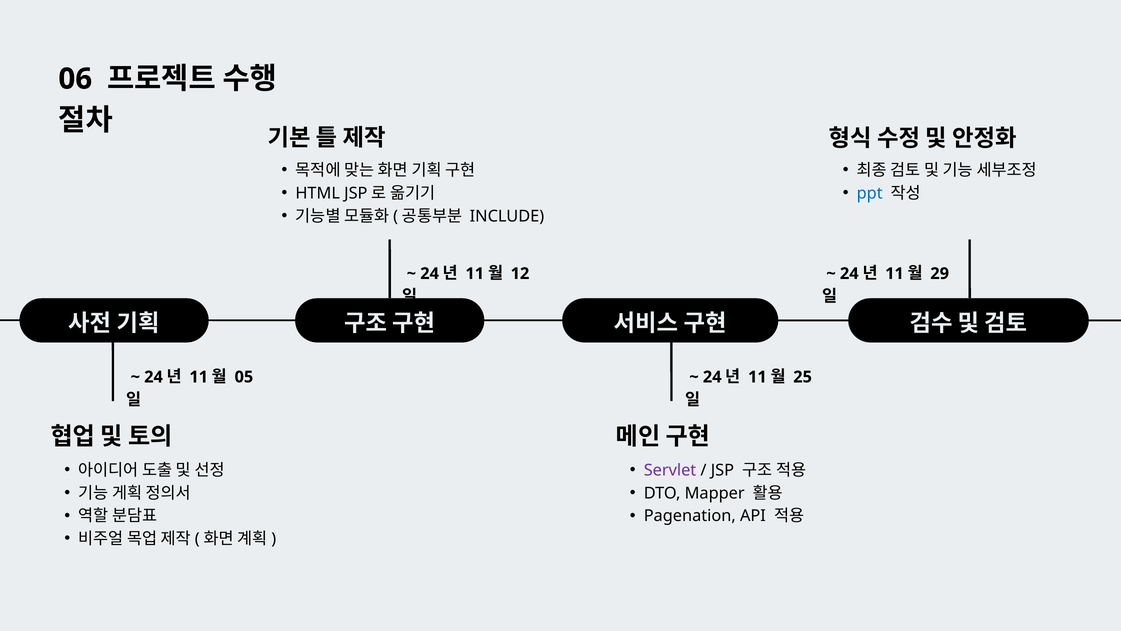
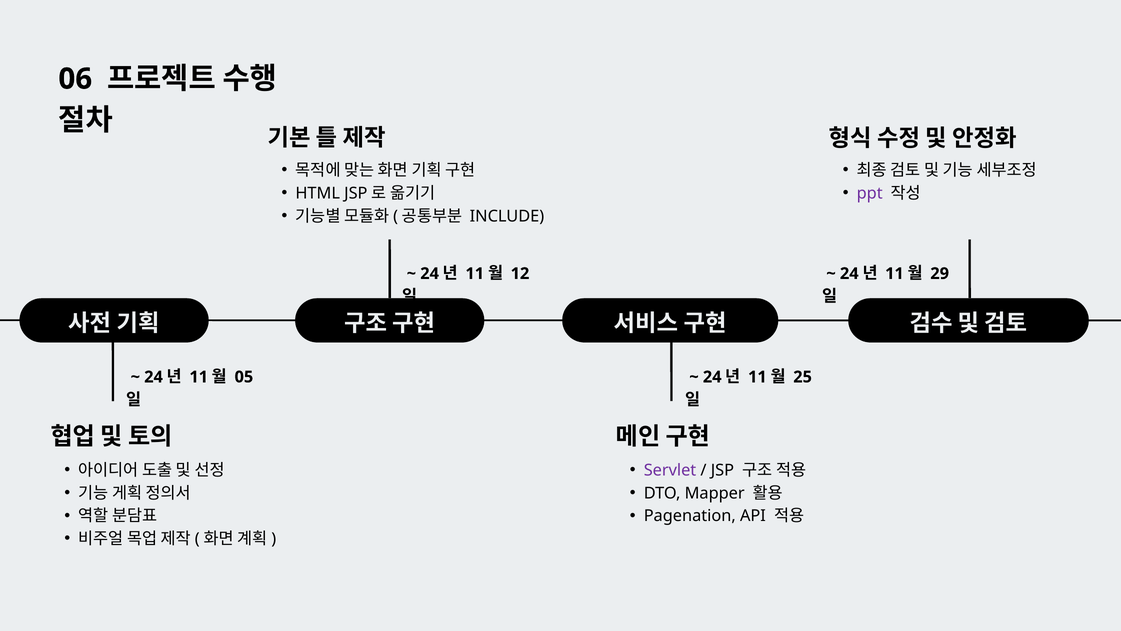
ppt colour: blue -> purple (870, 193)
